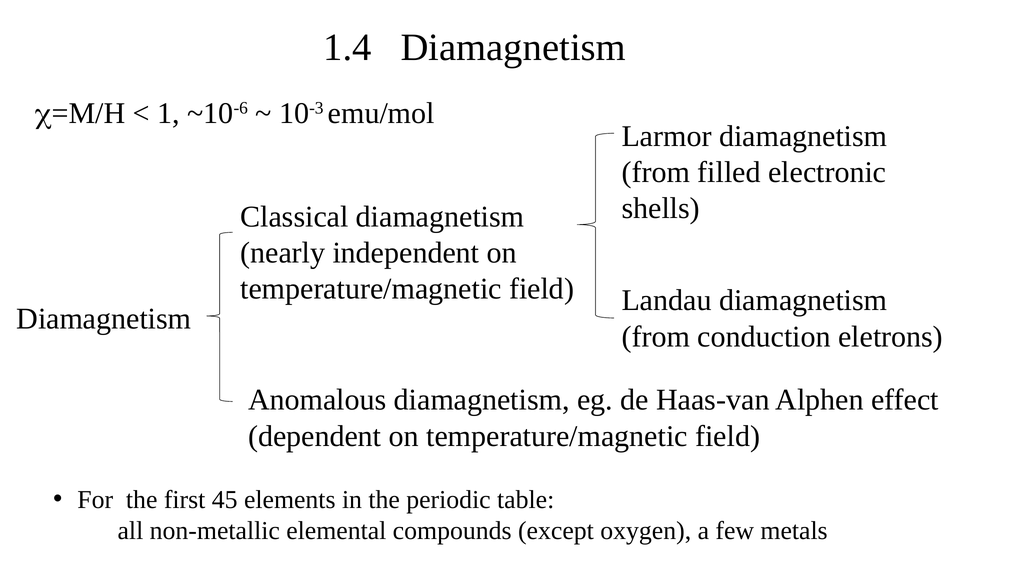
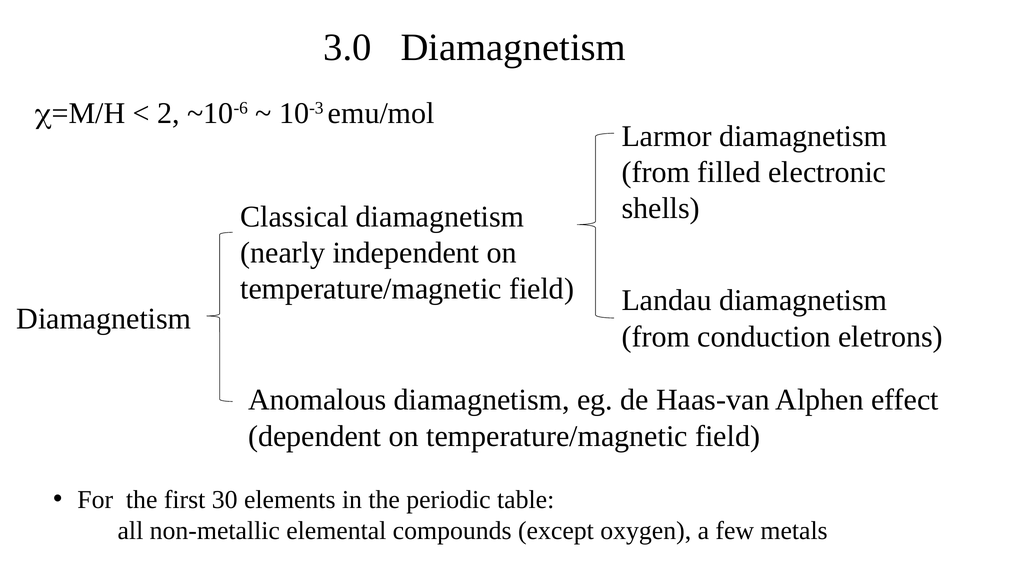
1.4: 1.4 -> 3.0 (347, 48)
1: 1 -> 2 (168, 113)
45: 45 -> 30 (225, 500)
